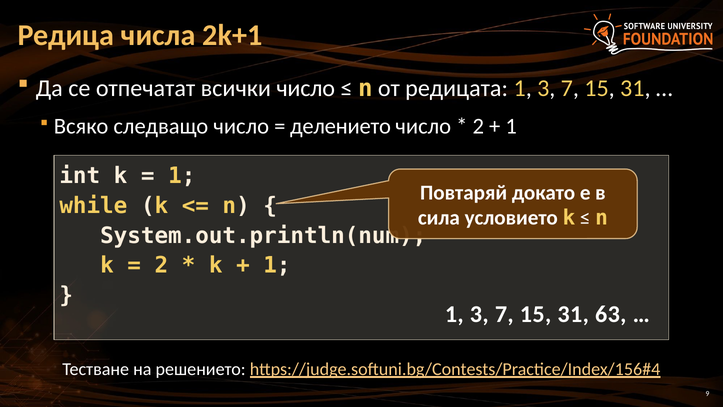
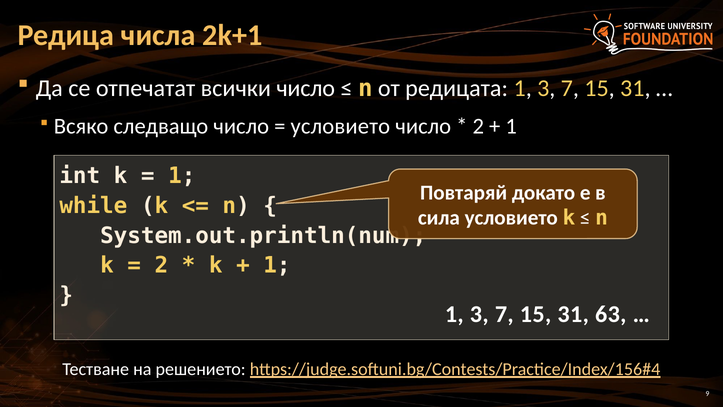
делението: делението -> условието (340, 126)
